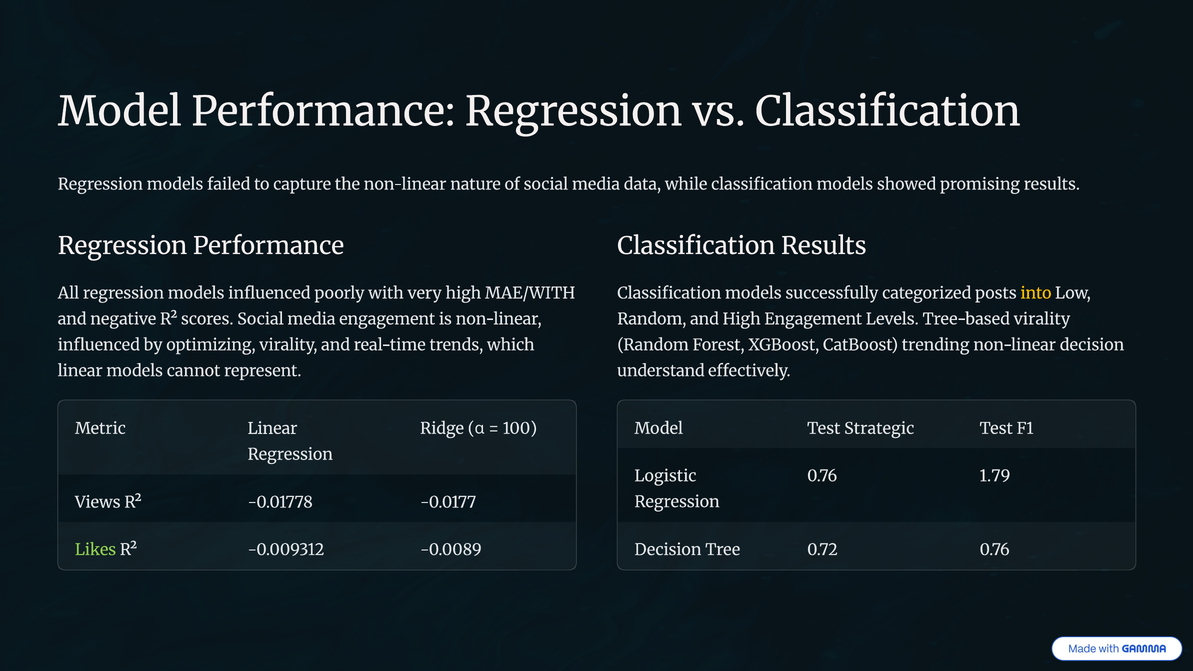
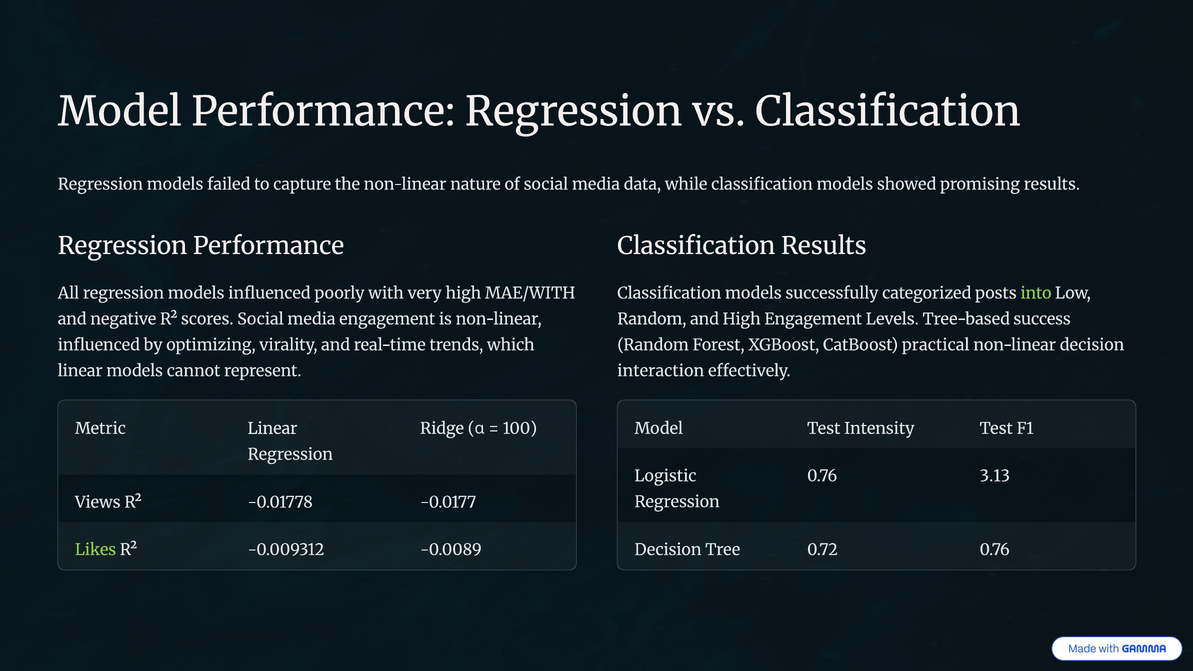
into colour: yellow -> light green (1036, 293)
Tree-based virality: virality -> success (1042, 319)
trending: trending -> practical (936, 345)
understand: understand -> interaction (661, 371)
Strategic: Strategic -> Intensity (879, 429)
1.79: 1.79 -> 3.13 (995, 476)
